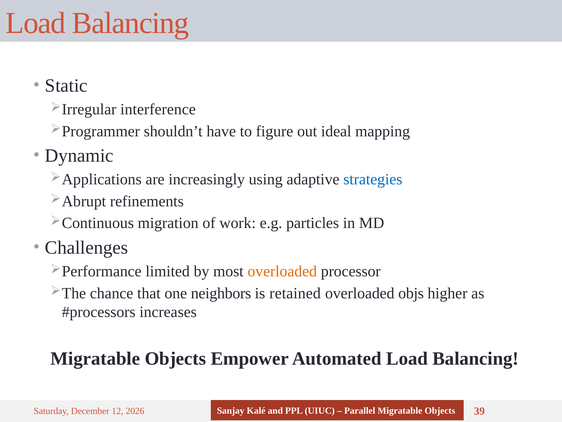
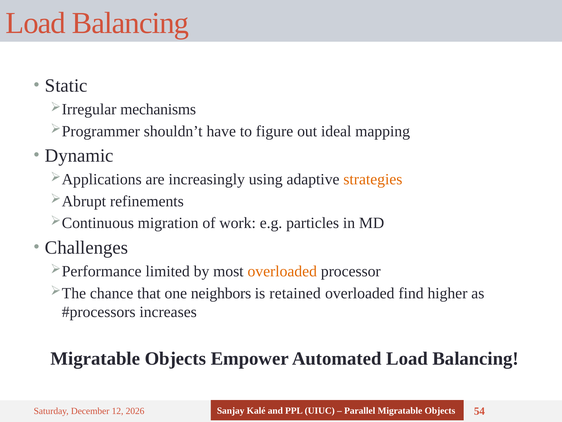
interference: interference -> mechanisms (158, 109)
strategies colour: blue -> orange (373, 179)
objs: objs -> find (411, 293)
39: 39 -> 54 (479, 411)
